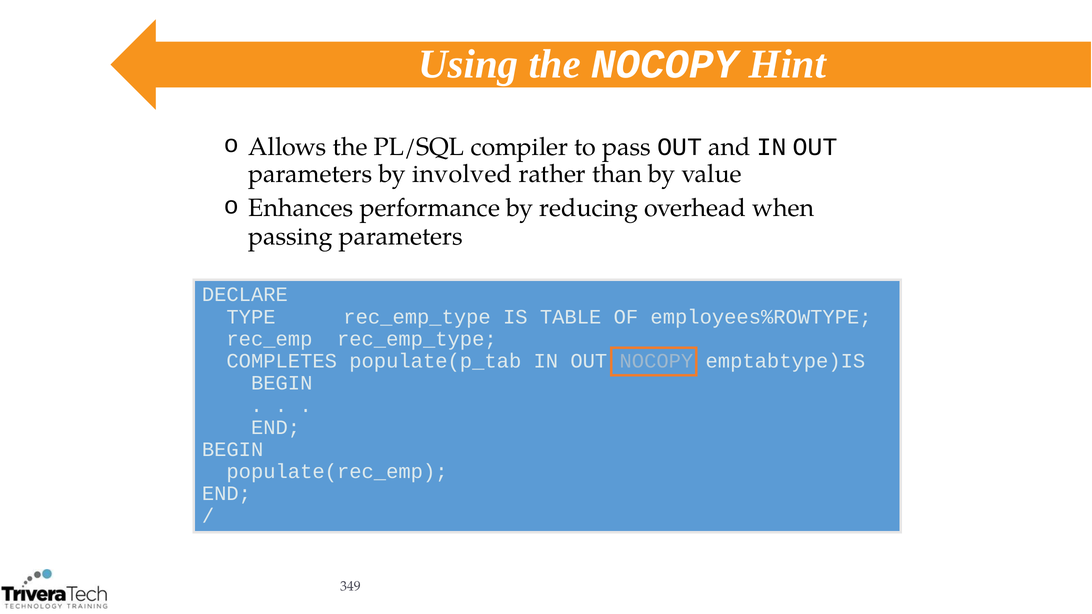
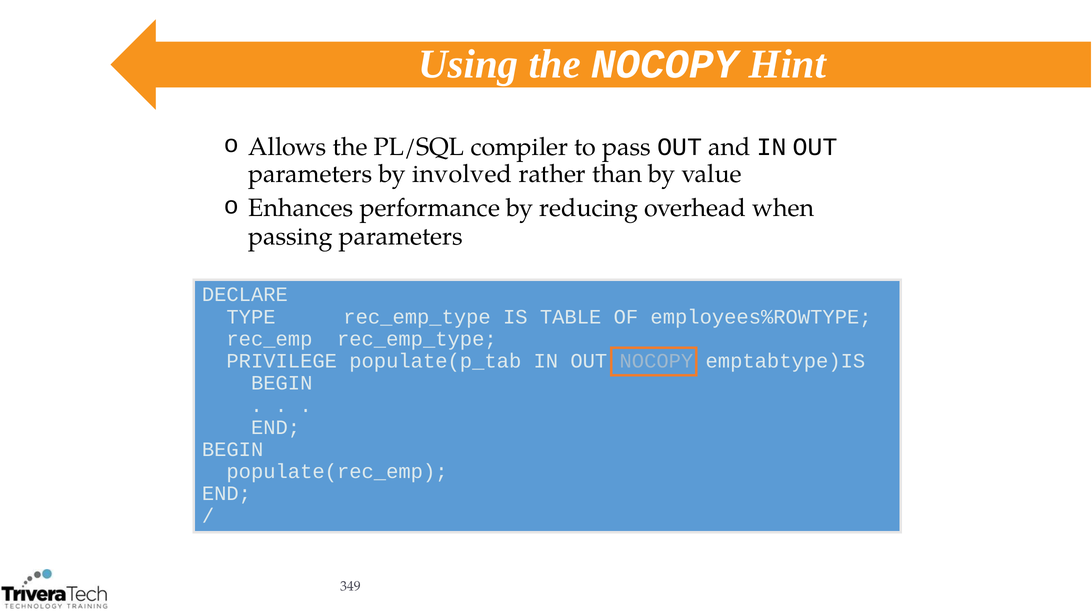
COMPLETES: COMPLETES -> PRIVILEGE (282, 361)
